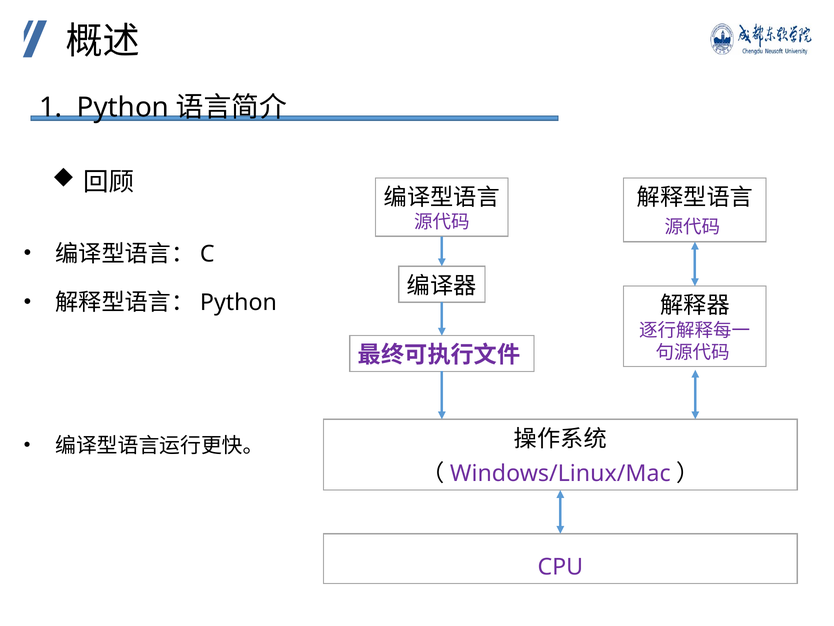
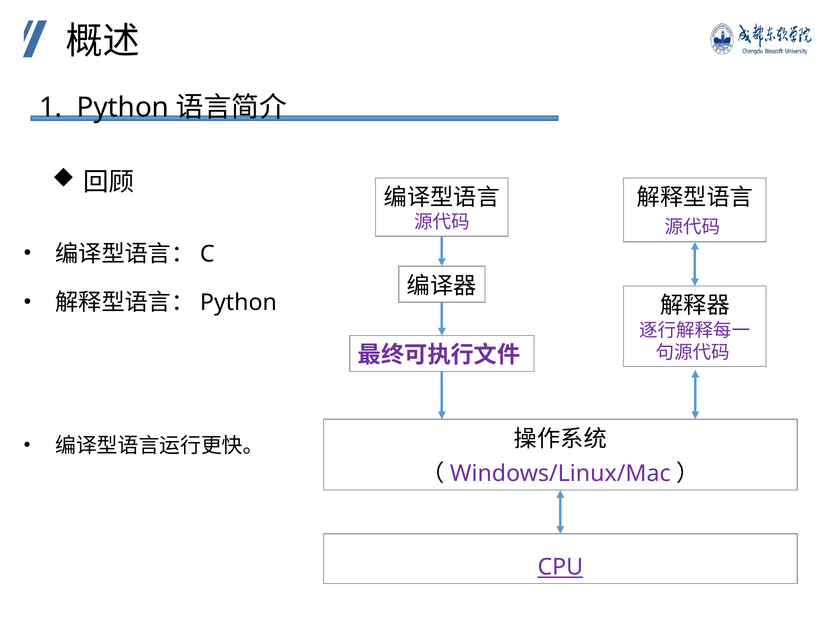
CPU underline: none -> present (560, 567)
